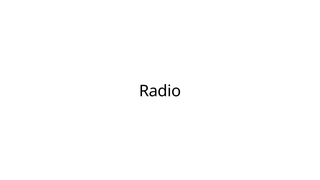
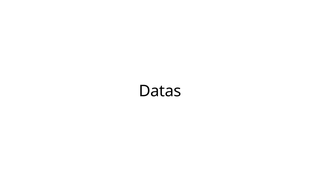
Radio: Radio -> Datas (160, 91)
